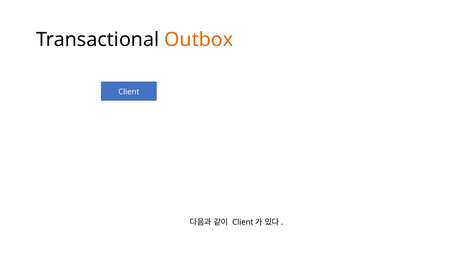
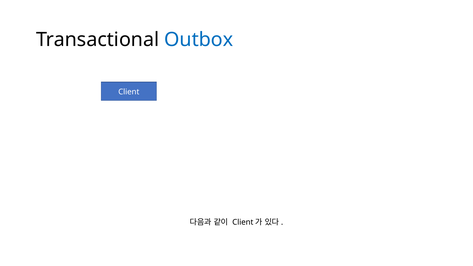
Outbox colour: orange -> blue (199, 40)
